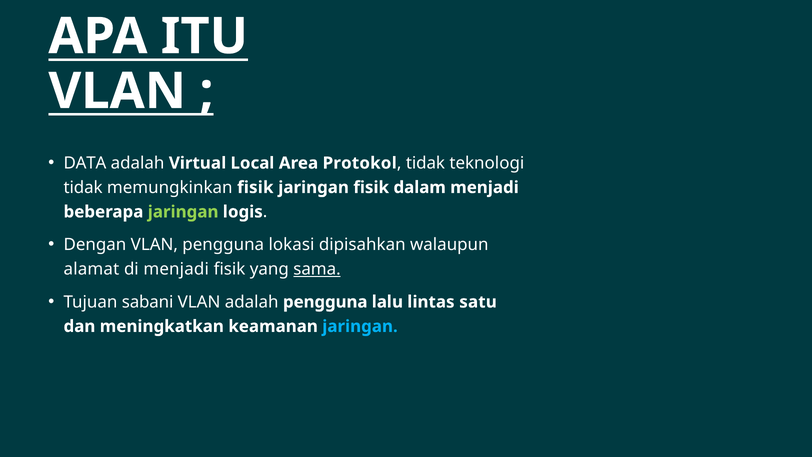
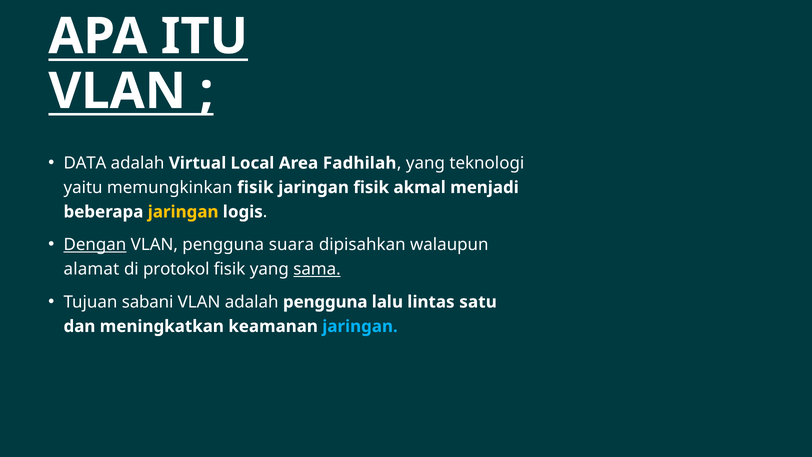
Protokol: Protokol -> Fadhilah (360, 163)
tidak: tidak -> yang (425, 163)
tidak: tidak -> yaitu (83, 187)
dalam: dalam -> akmal (420, 187)
jaringan colour: light green -> yellow (183, 212)
Dengan underline: none -> present (95, 245)
lokasi: lokasi -> suara (291, 245)
di menjadi: menjadi -> protokol (176, 269)
